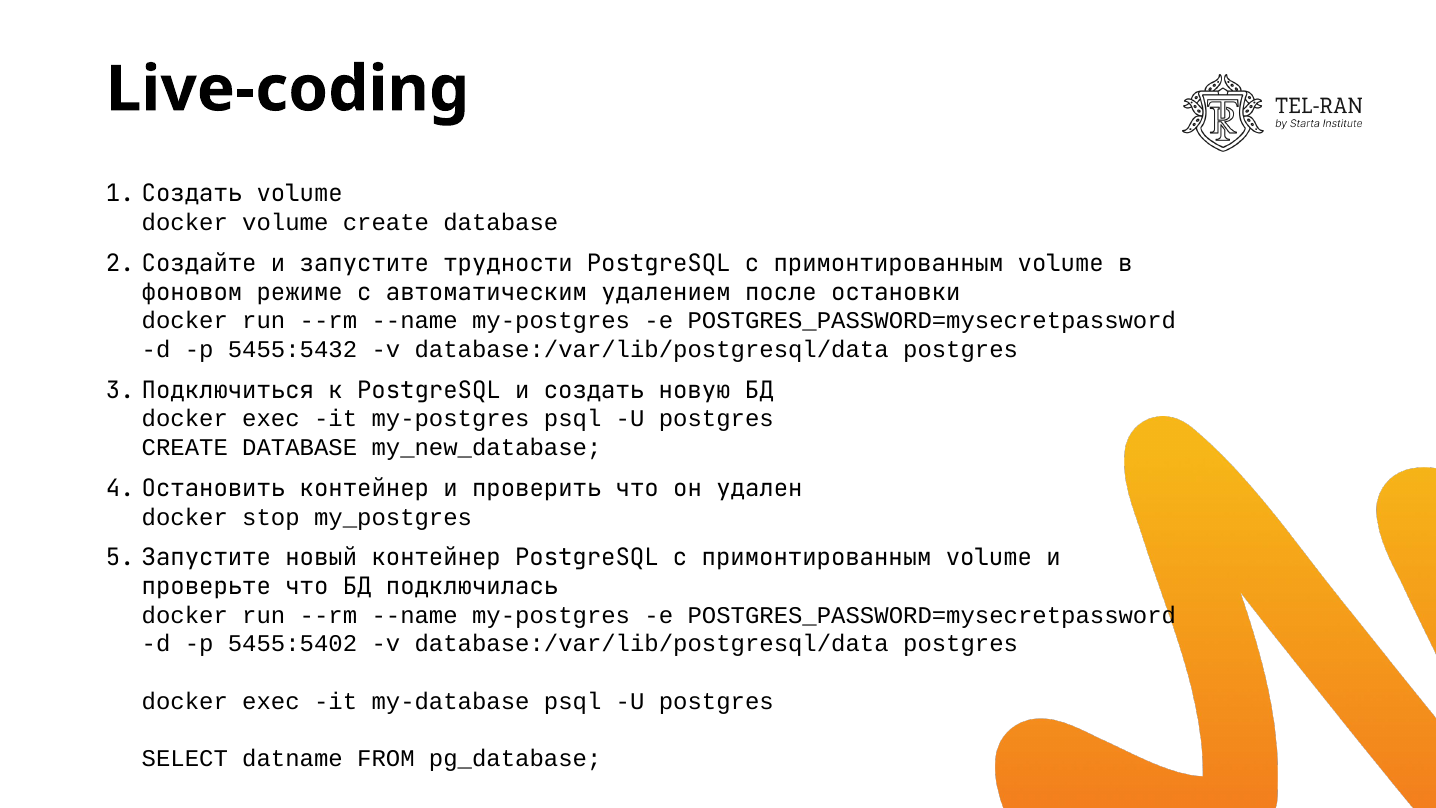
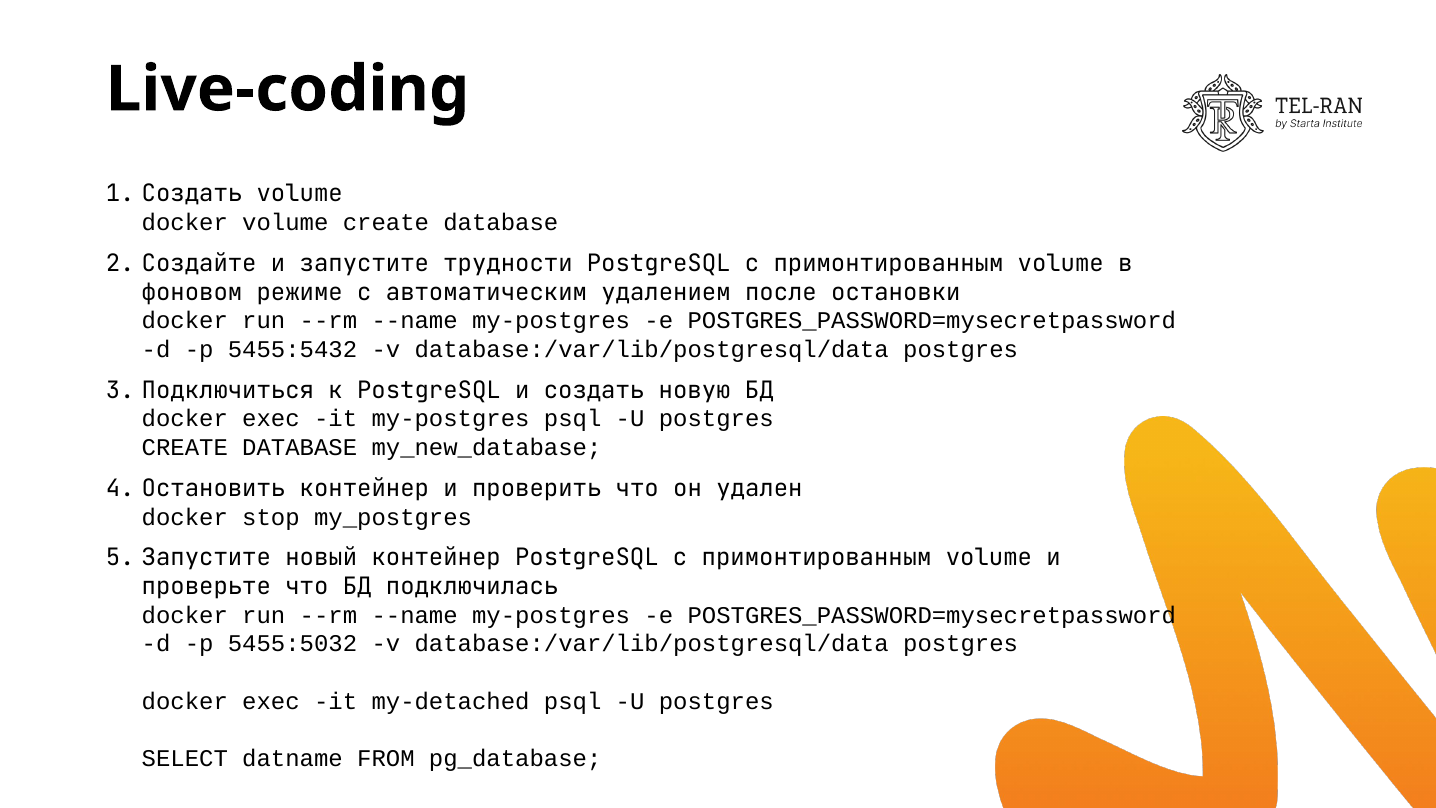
5455:5402: 5455:5402 -> 5455:5032 (293, 644)
my-database: my-database -> my-detached (451, 701)
